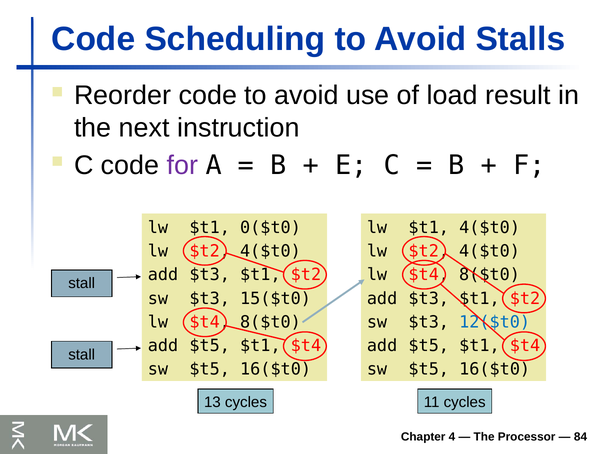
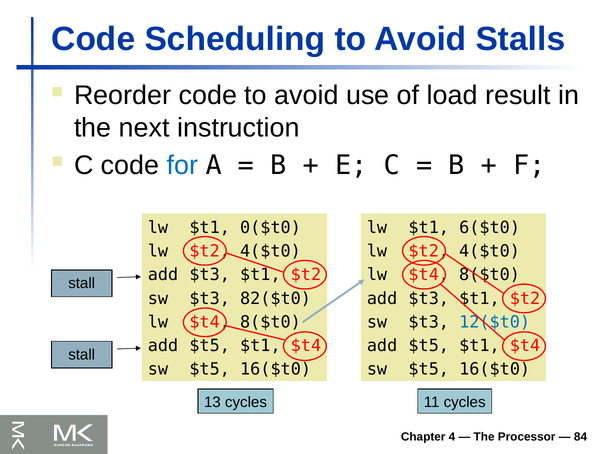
for colour: purple -> blue (182, 165)
$t1 4($t0: 4($t0 -> 6($t0 (490, 228)
15($t0: 15($t0 -> 82($t0 (276, 298)
